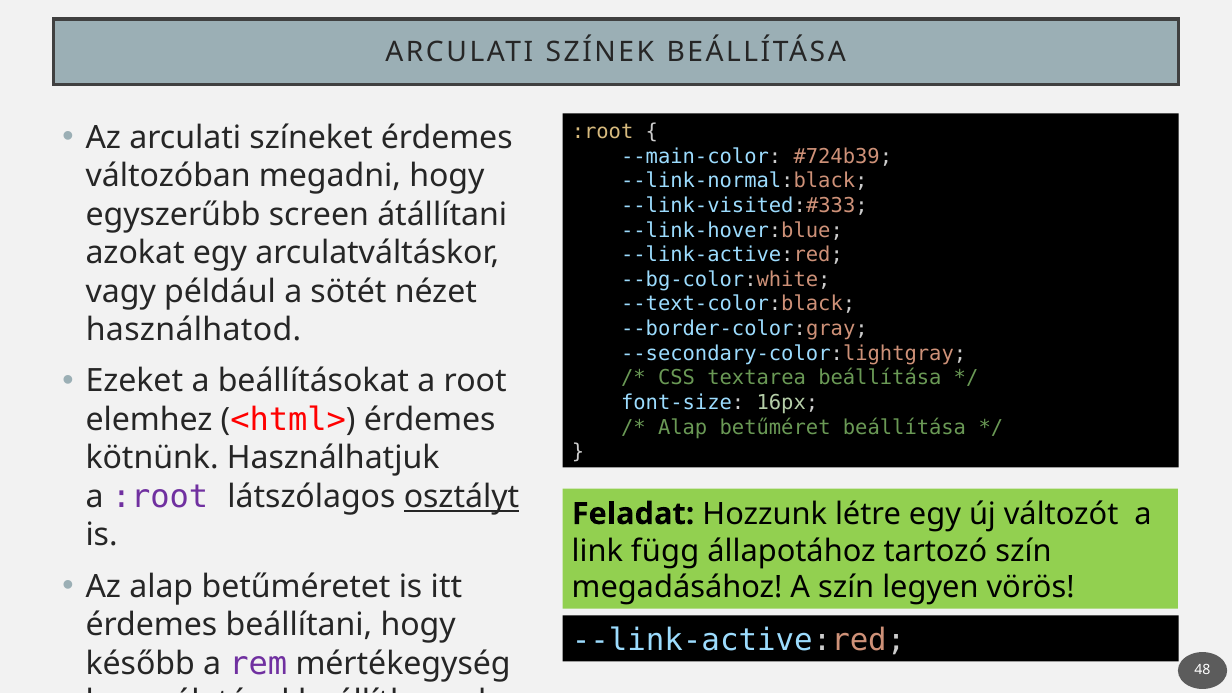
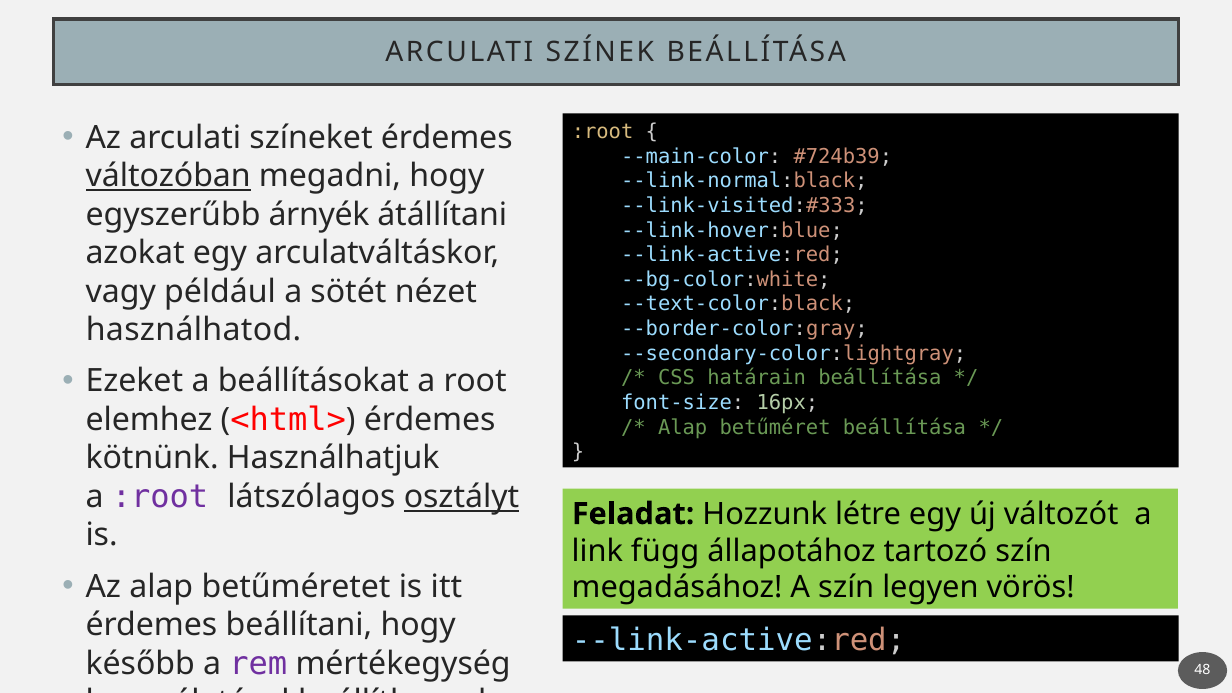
változóban underline: none -> present (168, 176)
screen: screen -> árnyék (319, 215)
textarea: textarea -> határain (757, 378)
